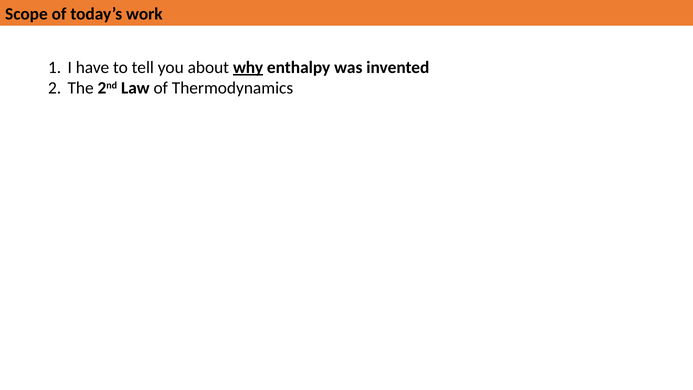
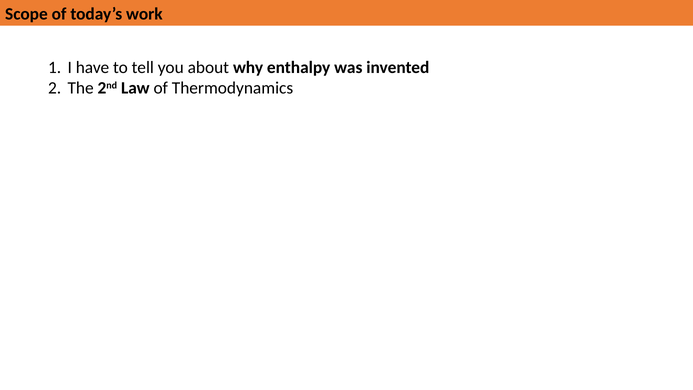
why underline: present -> none (248, 67)
